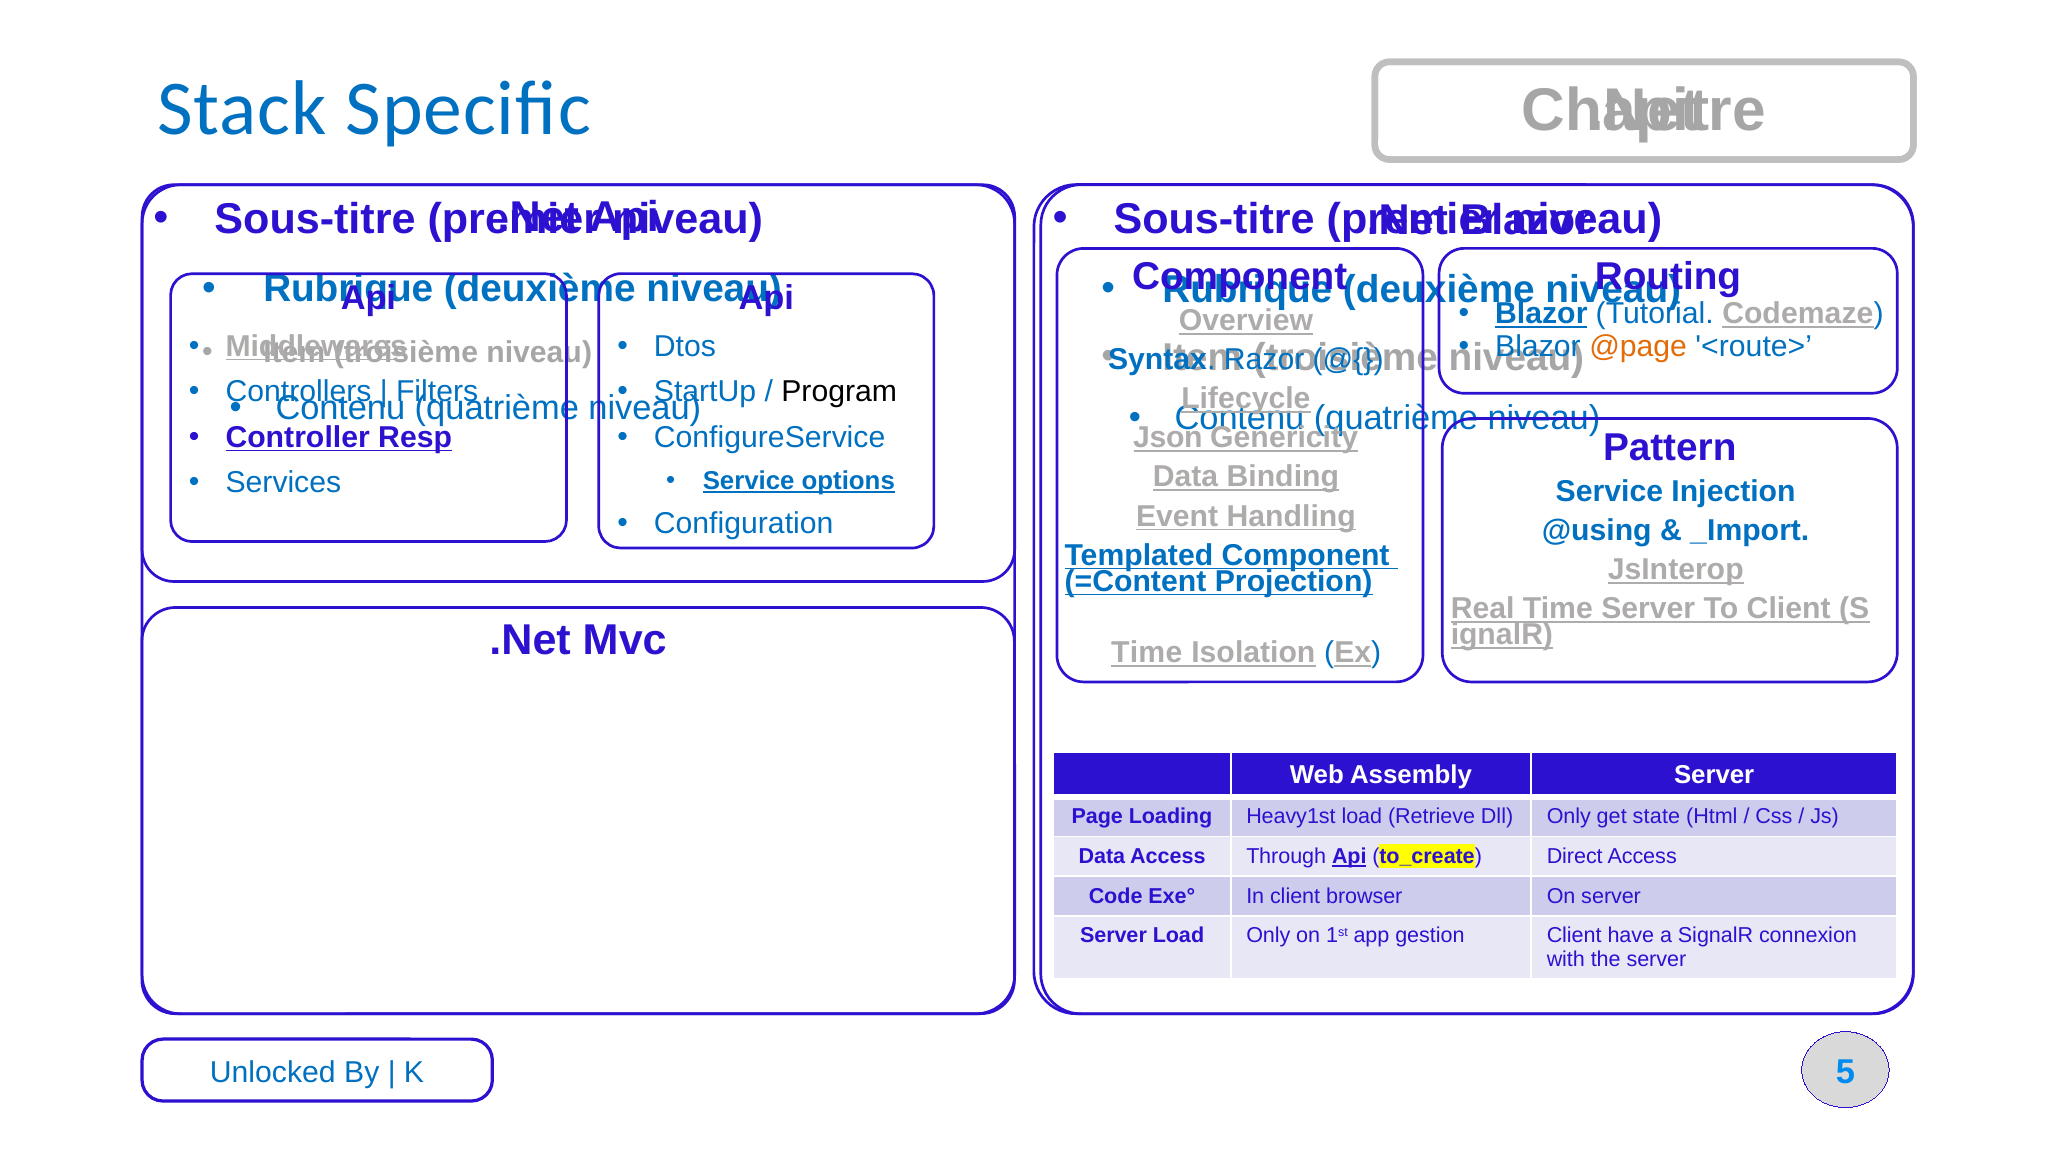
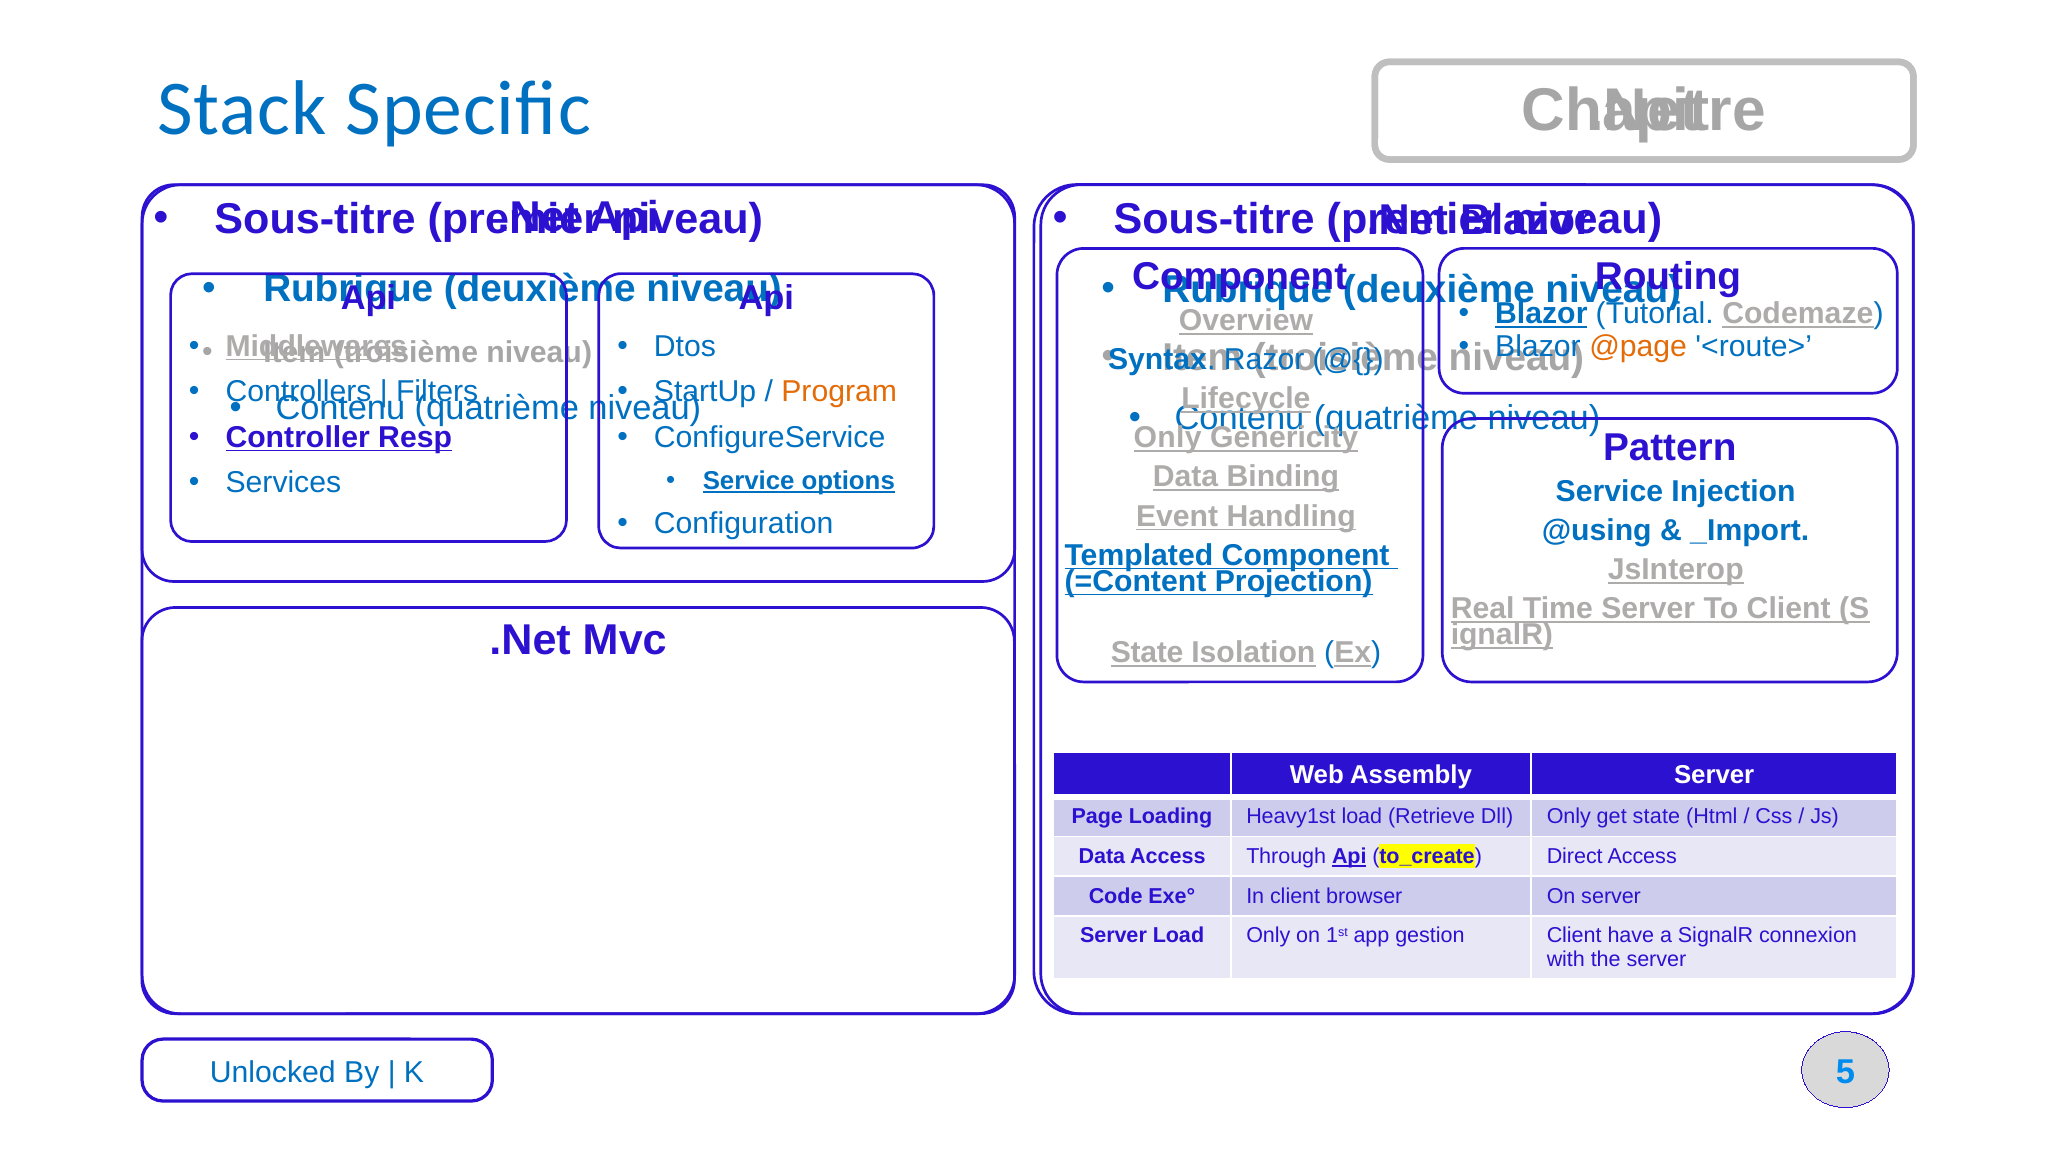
Program colour: black -> orange (839, 392)
Json: Json -> Only (1168, 438)
Time: Time -> State (1147, 653)
